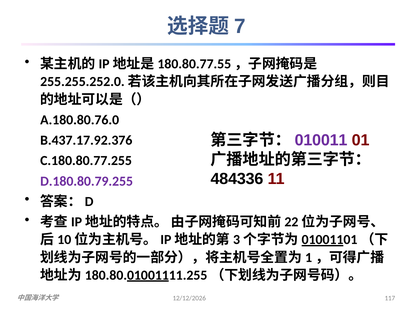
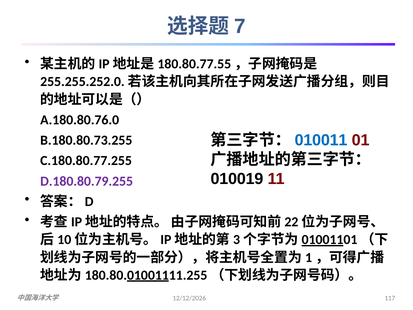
010011 colour: purple -> blue (321, 140)
B.437.17.92.376: B.437.17.92.376 -> B.180.80.73.255 (86, 140)
484336: 484336 -> 010019 (237, 179)
